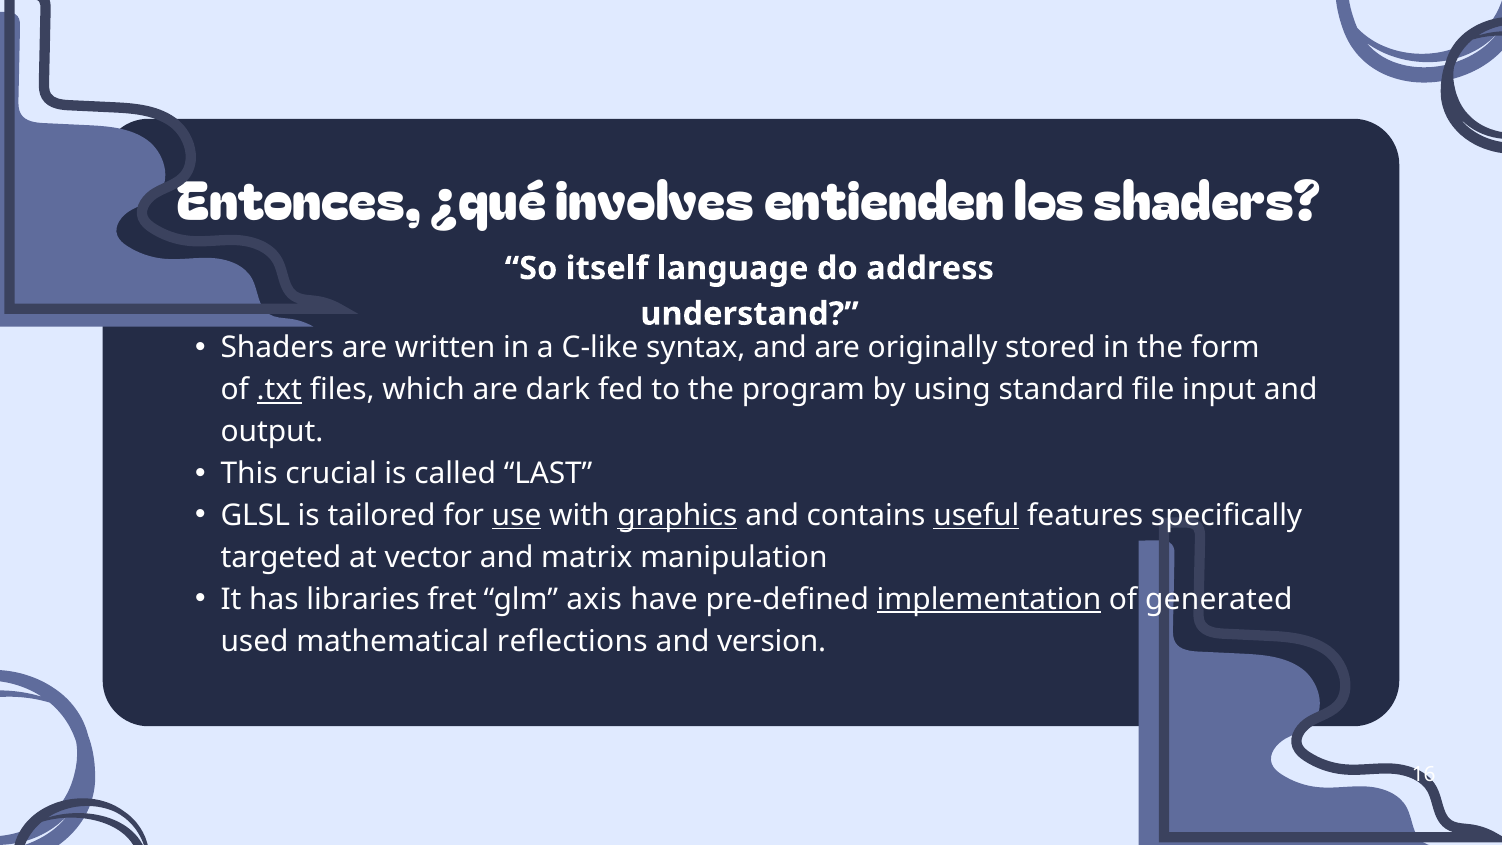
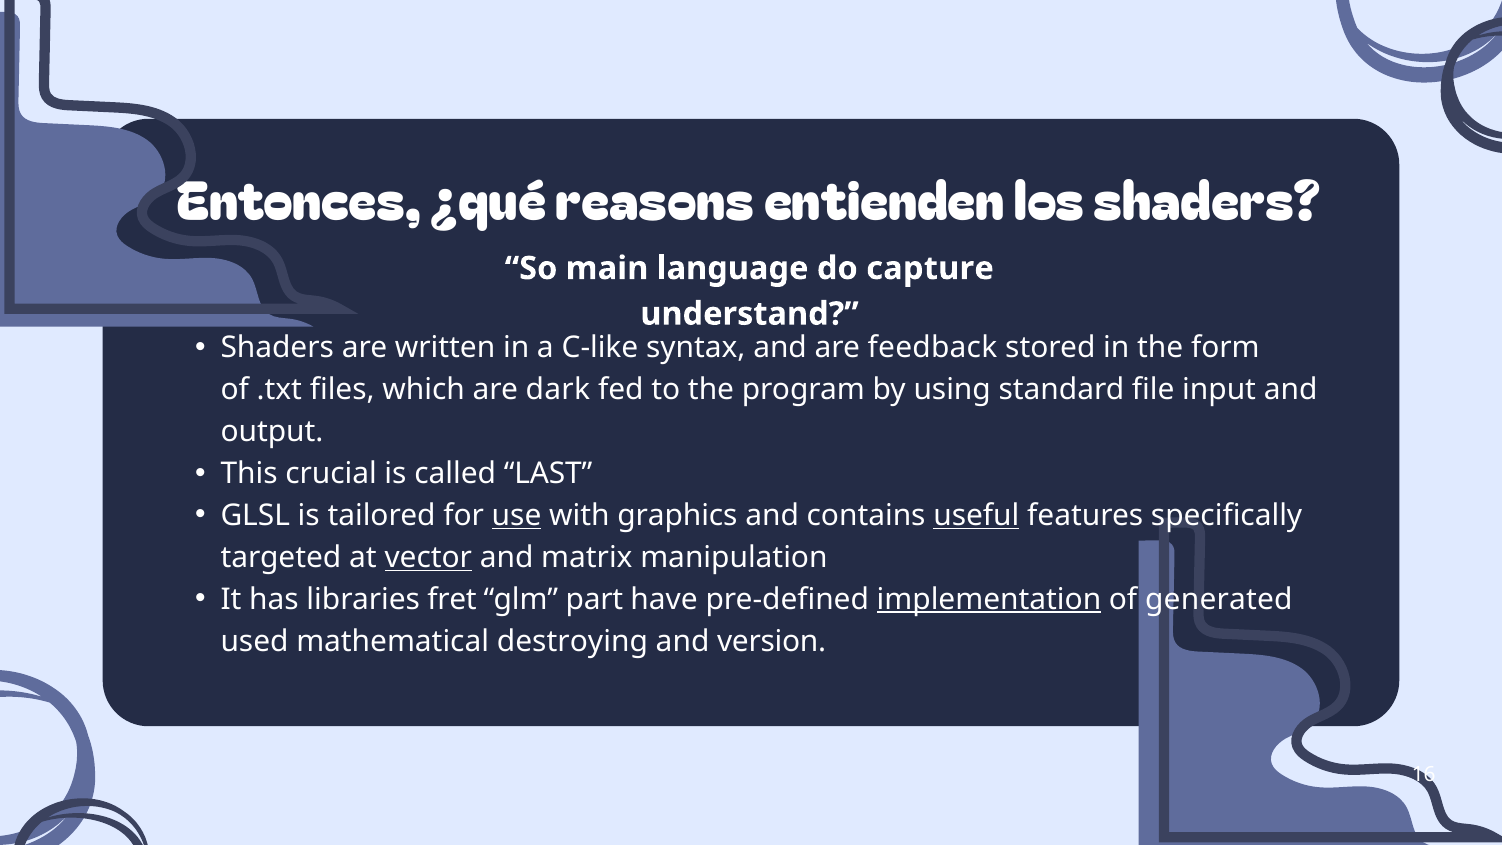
involves: involves -> reasons (655, 203)
itself: itself -> main (607, 268)
address: address -> capture (930, 268)
originally: originally -> feedback (932, 348)
.txt underline: present -> none (279, 390)
graphics underline: present -> none (677, 516)
vector underline: none -> present (428, 557)
axis: axis -> part (594, 599)
reflections: reflections -> destroying (572, 641)
